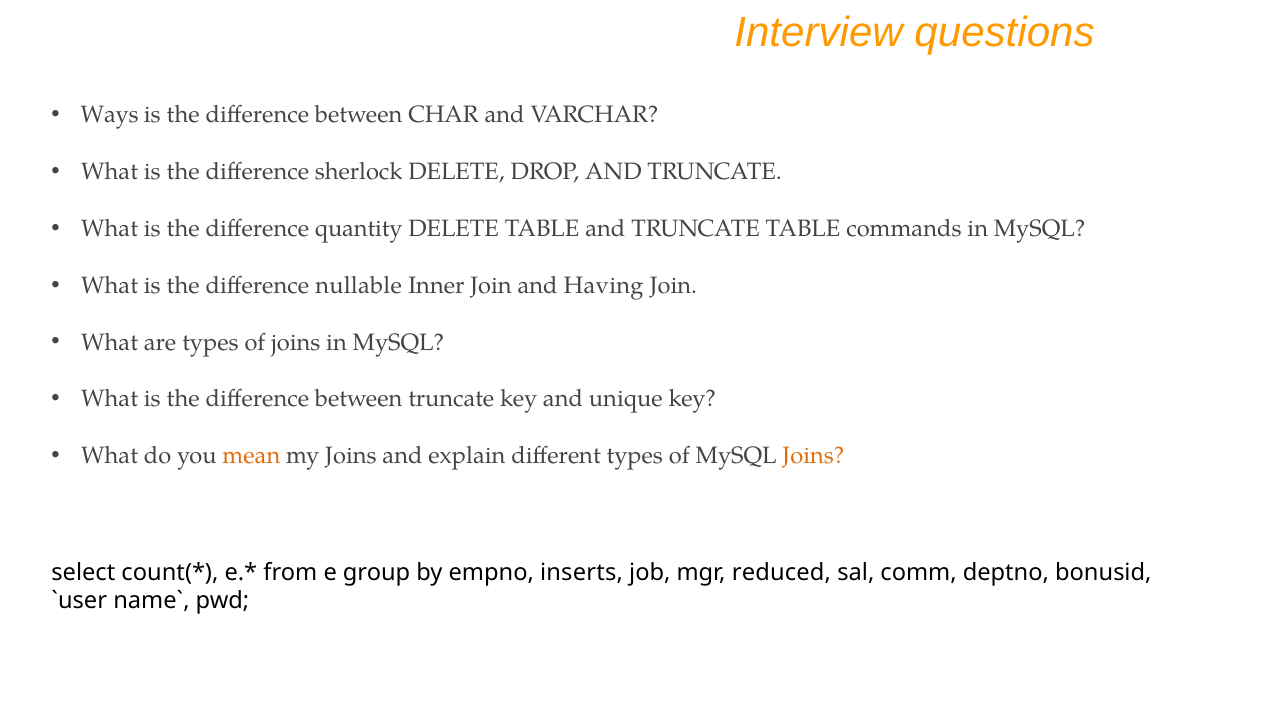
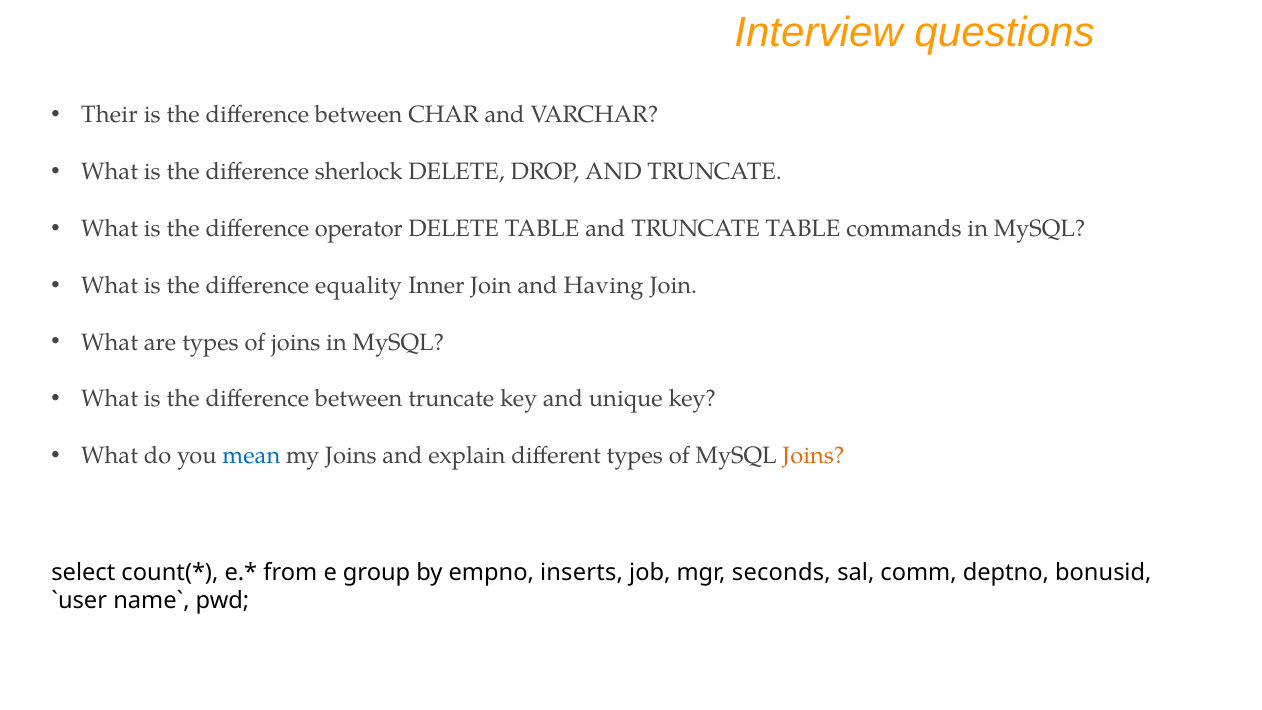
Ways: Ways -> Their (109, 115)
quantity: quantity -> operator (359, 229)
nullable: nullable -> equality (359, 285)
mean colour: orange -> blue (251, 456)
reduced: reduced -> seconds (781, 573)
